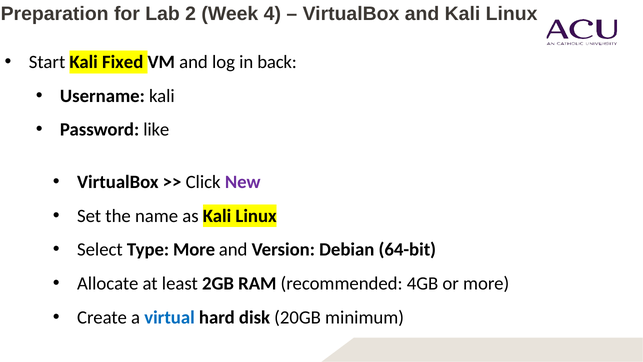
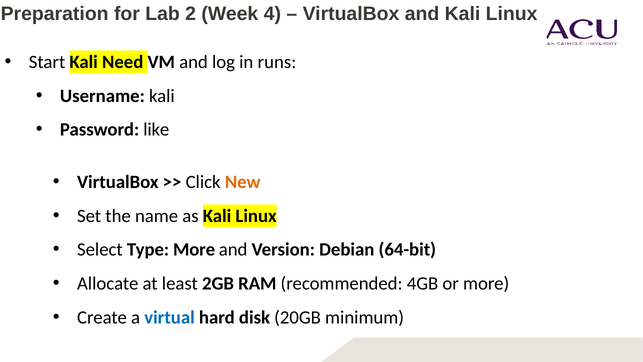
Fixed: Fixed -> Need (123, 62)
back: back -> runs (277, 62)
New colour: purple -> orange (243, 182)
